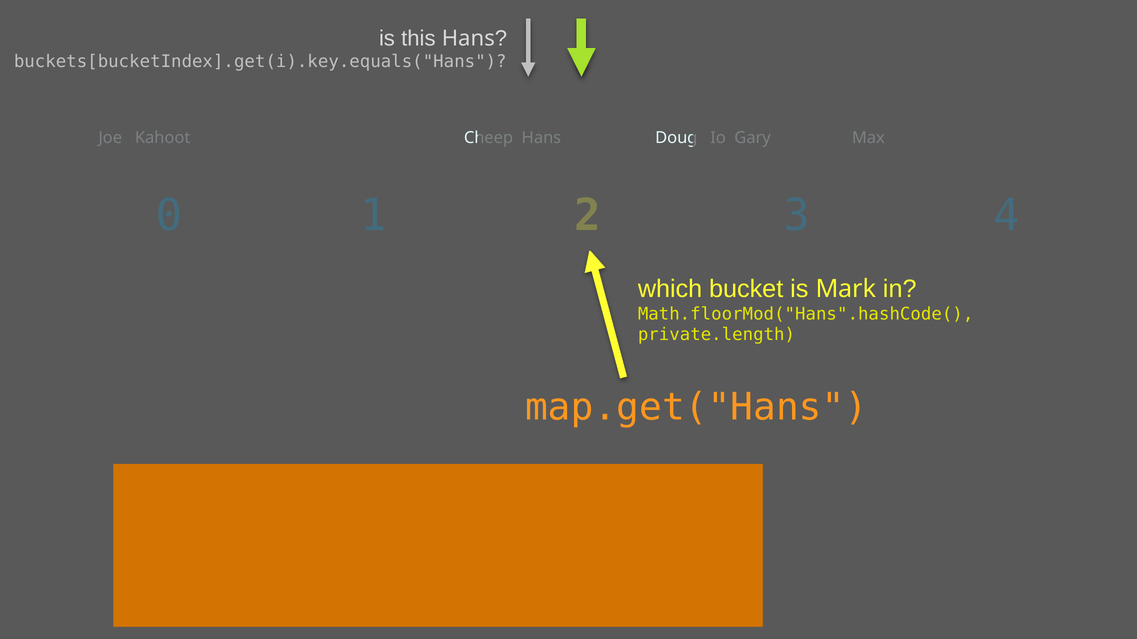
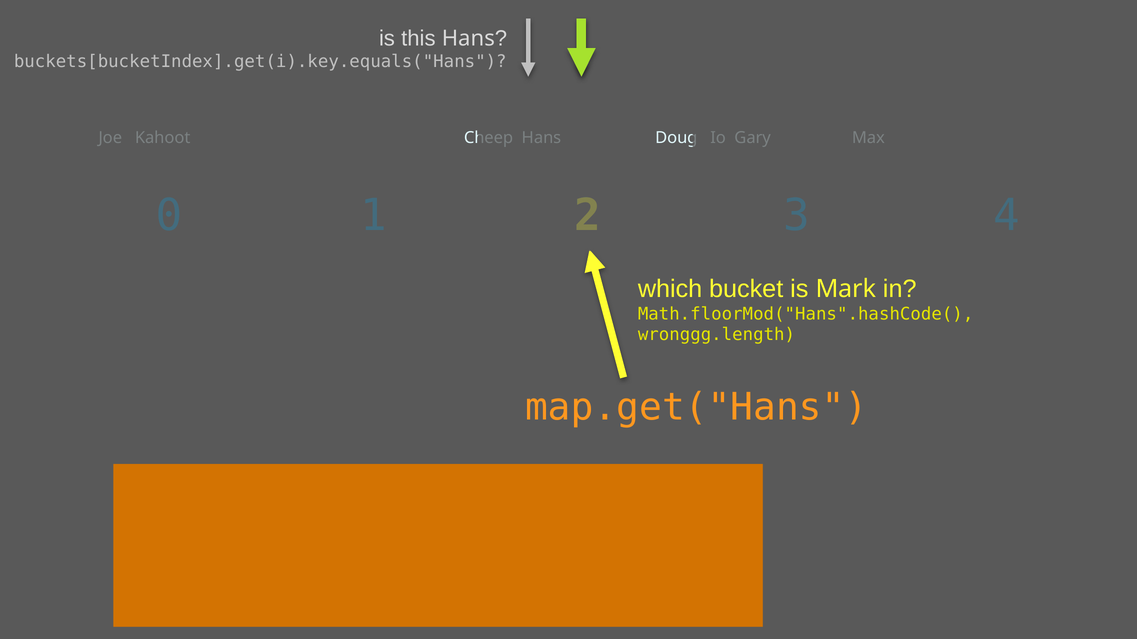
private.length: private.length -> wronggg.length (716, 335)
